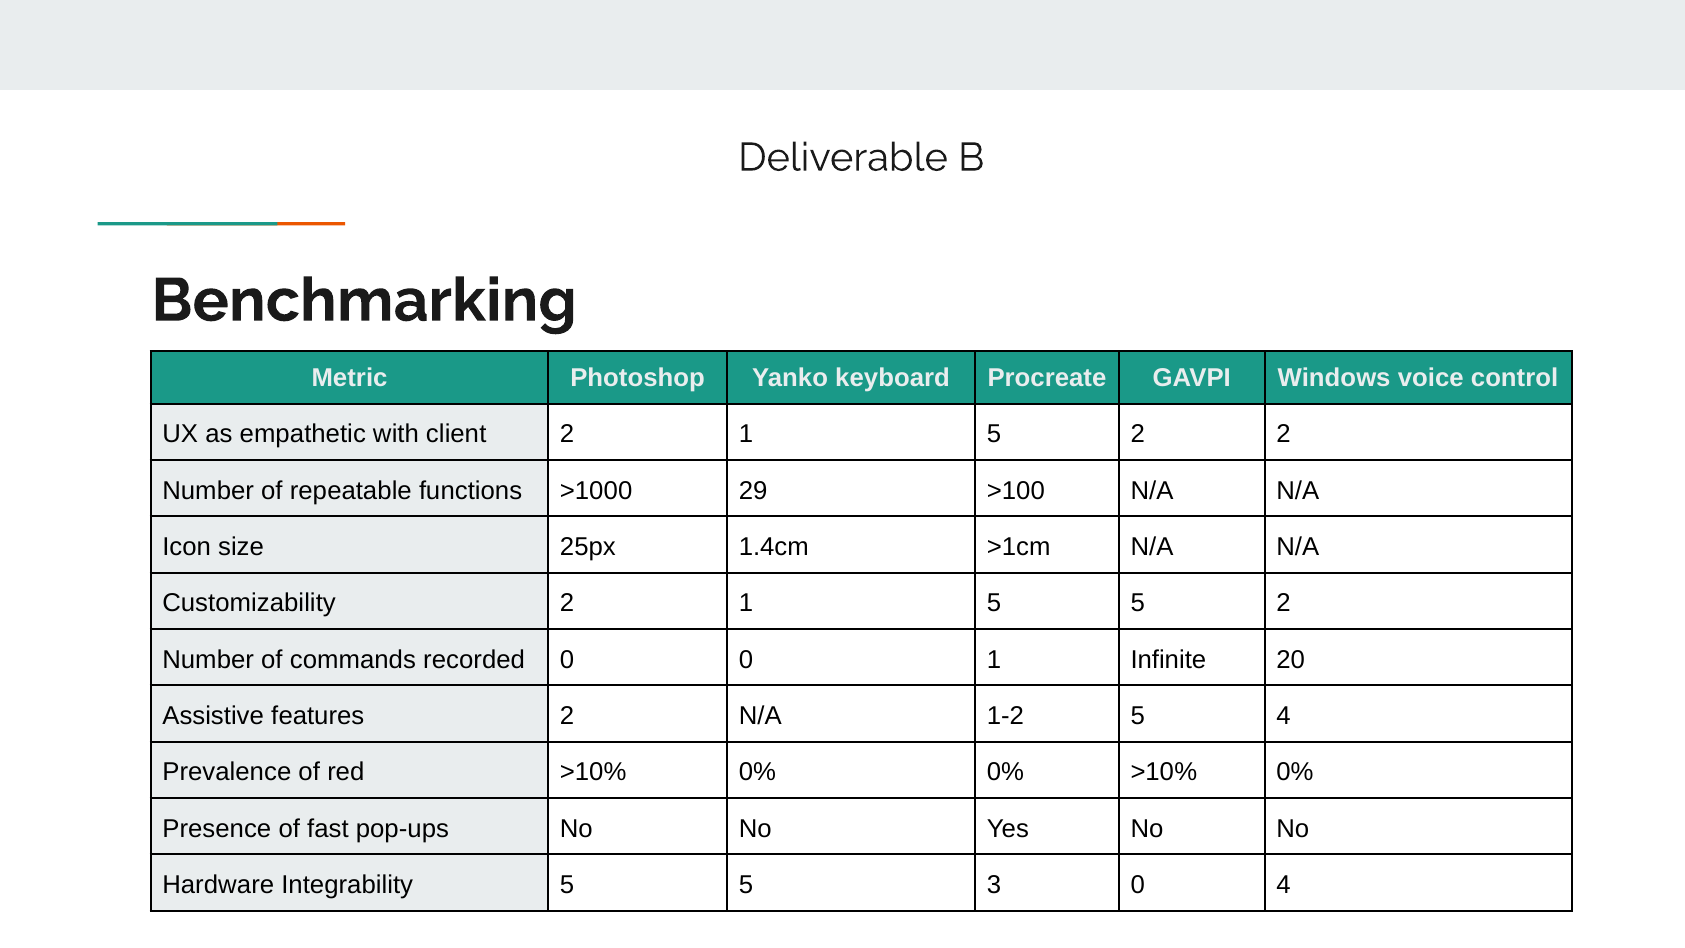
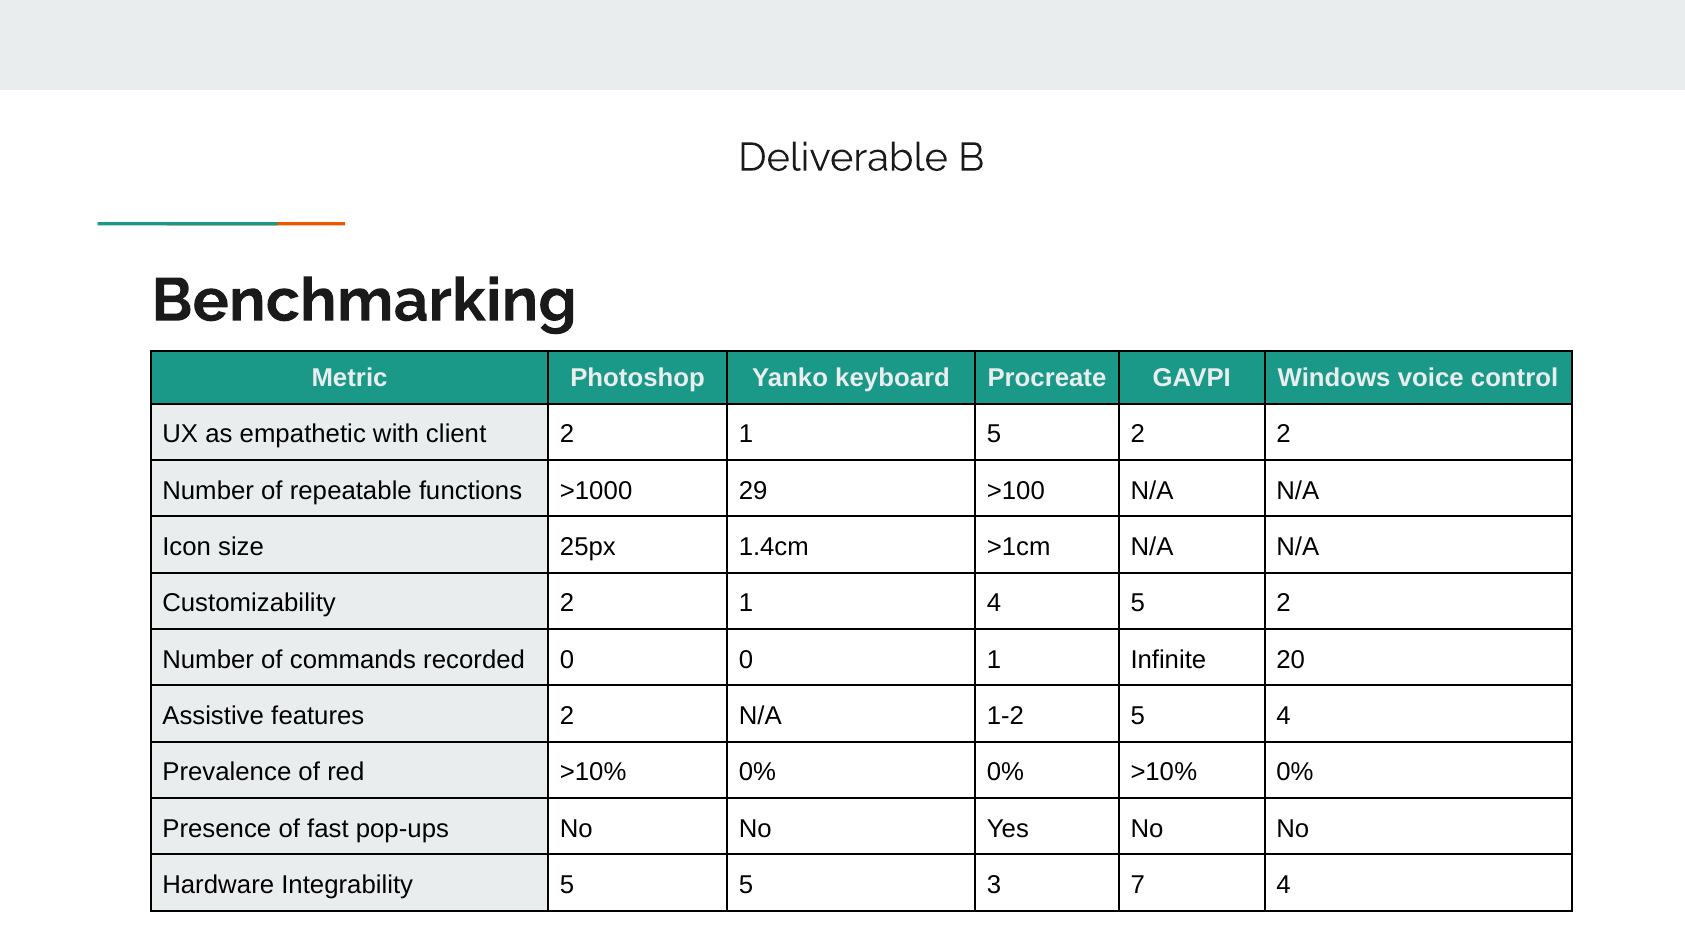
Customizability 2 1 5: 5 -> 4 (994, 603)
3 0: 0 -> 7 (1138, 885)
